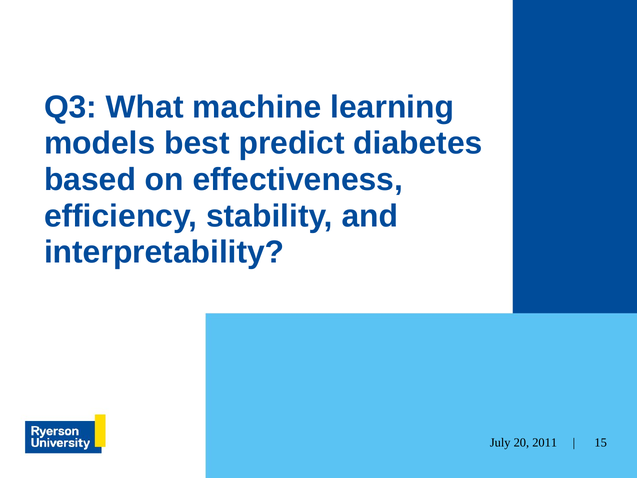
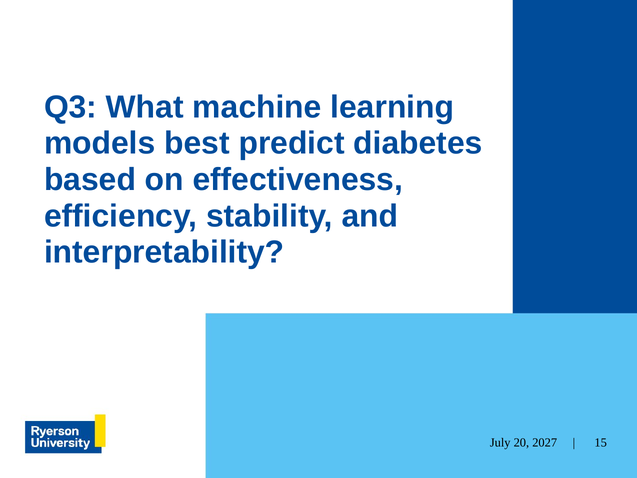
2011: 2011 -> 2027 (545, 442)
